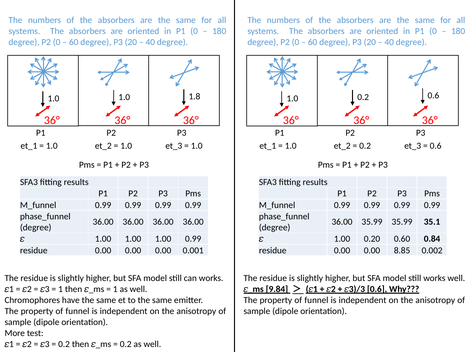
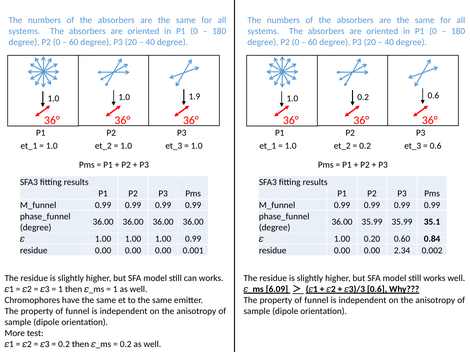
1.8: 1.8 -> 1.9 (194, 97)
8.85: 8.85 -> 2.34 (402, 251)
9.84: 9.84 -> 6.09 (277, 290)
